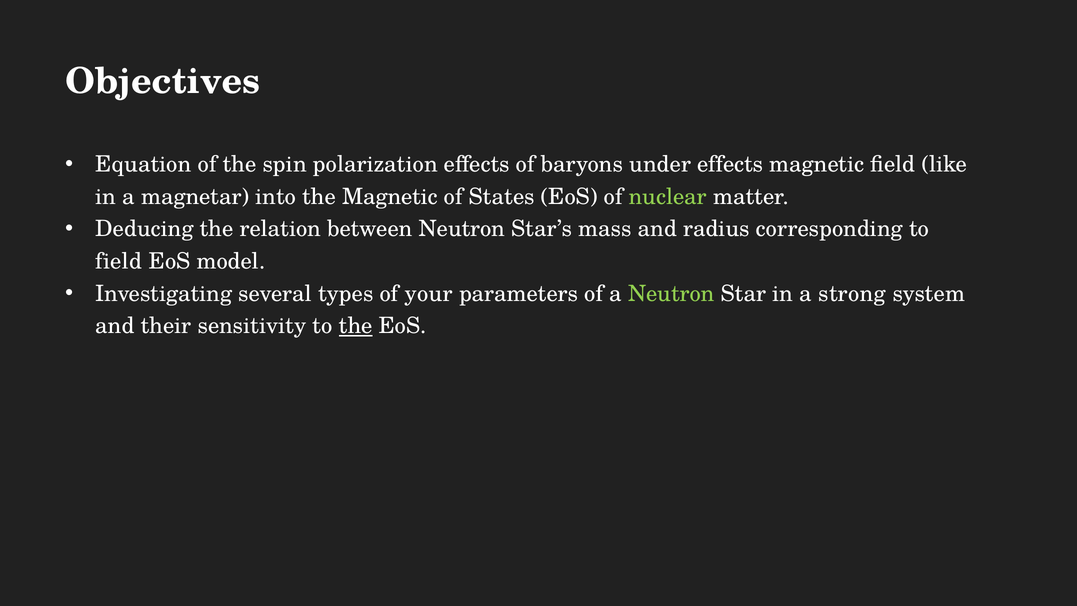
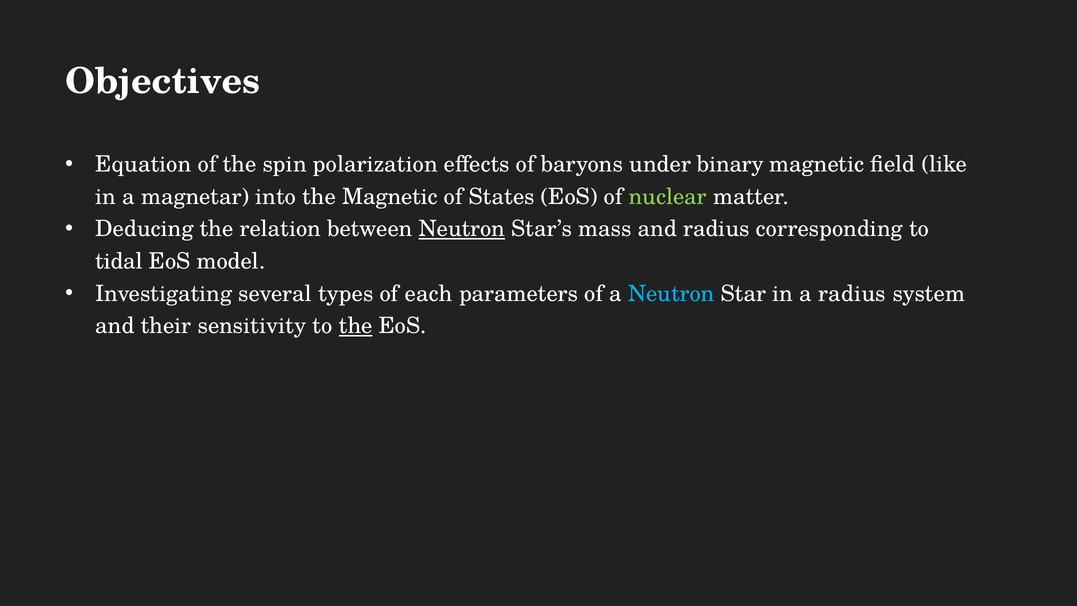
under effects: effects -> binary (730, 164)
Neutron underline: none -> present (462, 229)
field: field -> tidal (119, 261)
your: your -> each (429, 294)
Neutron colour: light green -> light blue (671, 294)
a strong: strong -> radius (852, 294)
